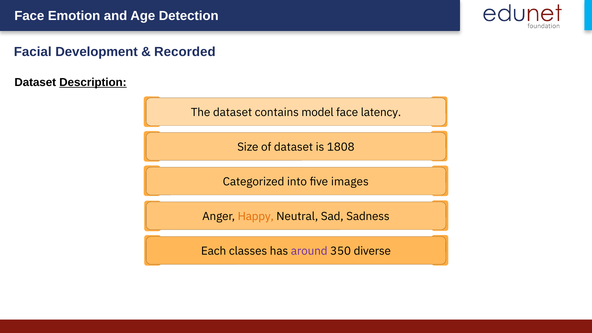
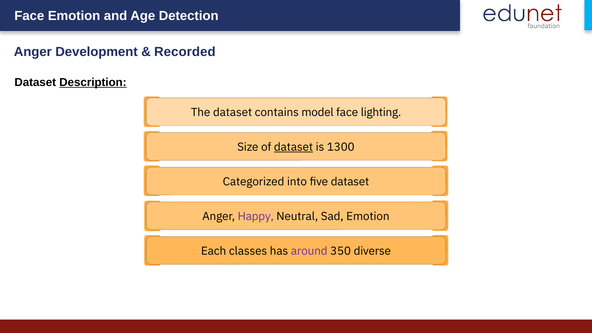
Facial: Facial -> Anger (33, 52)
latency: latency -> lighting (381, 113)
dataset underline: none -> present (293, 147)
1808: 1808 -> 1300 (341, 147)
five images: images -> dataset (350, 182)
Happy colour: orange -> purple (256, 217)
Sad Sadness: Sadness -> Emotion (368, 217)
